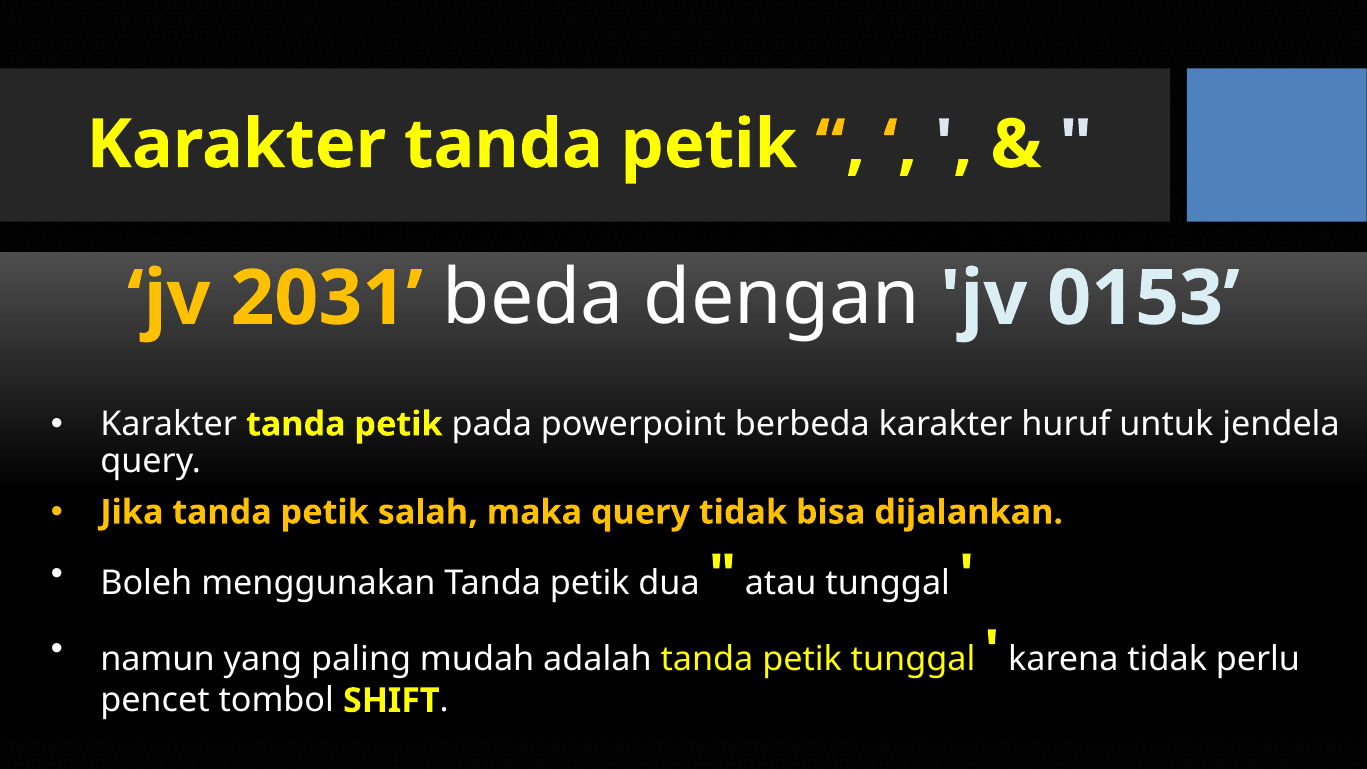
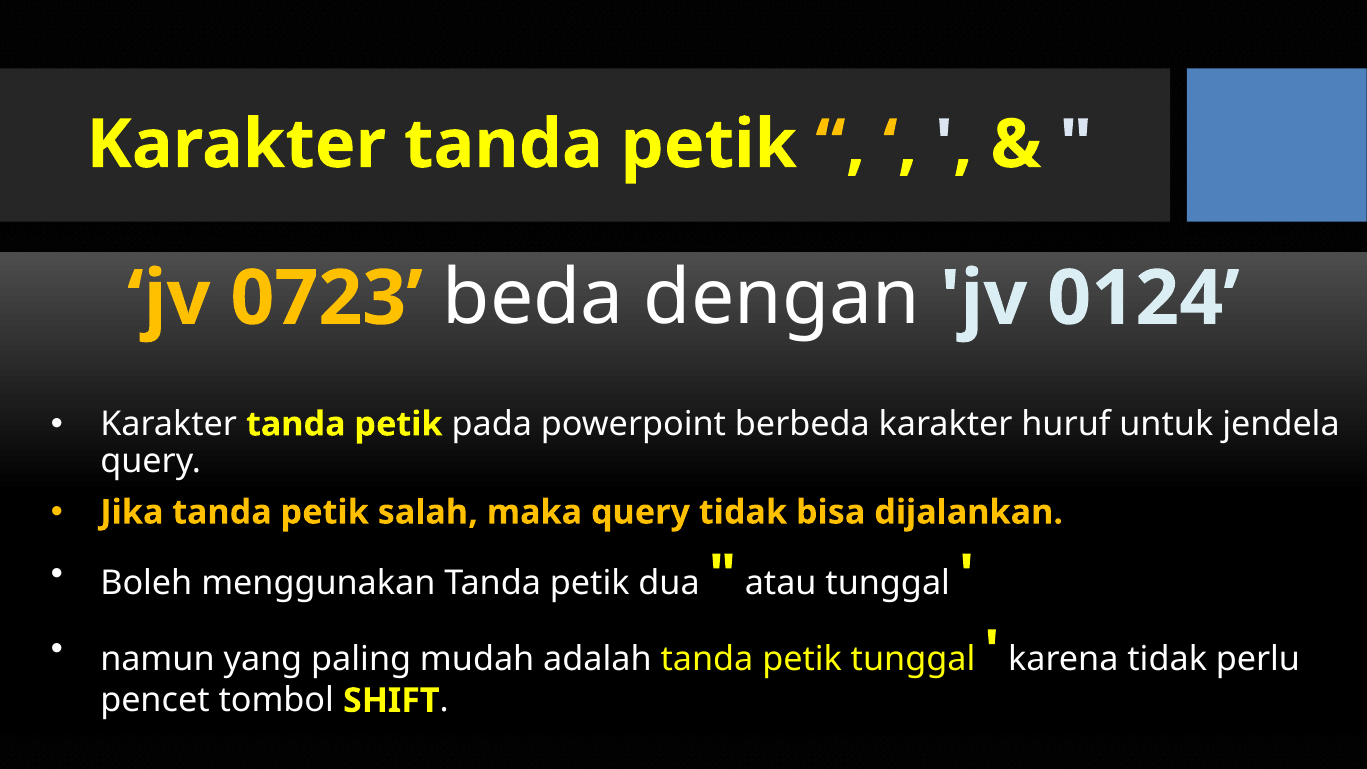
2031: 2031 -> 0723 (327, 299)
0153: 0153 -> 0124 (1144, 299)
